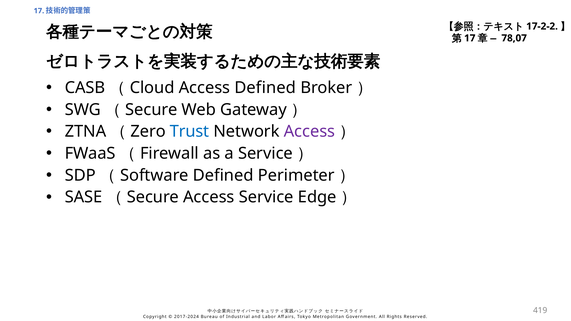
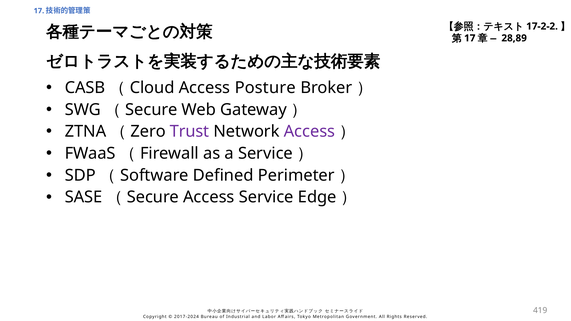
78,07: 78,07 -> 28,89 (514, 38)
Access Defined: Defined -> Posture (265, 88)
Trust colour: blue -> purple (190, 132)
